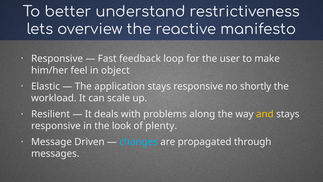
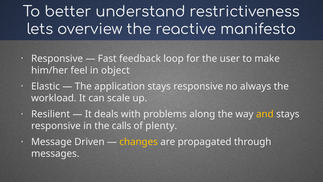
shortly: shortly -> always (256, 86)
look: look -> calls (122, 126)
changes colour: light blue -> yellow (139, 142)
